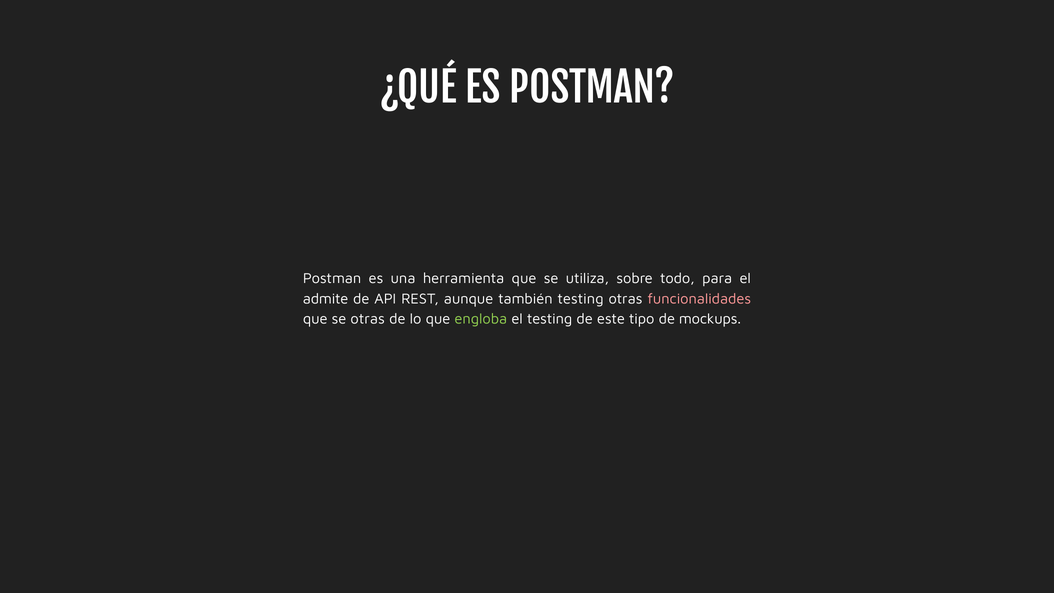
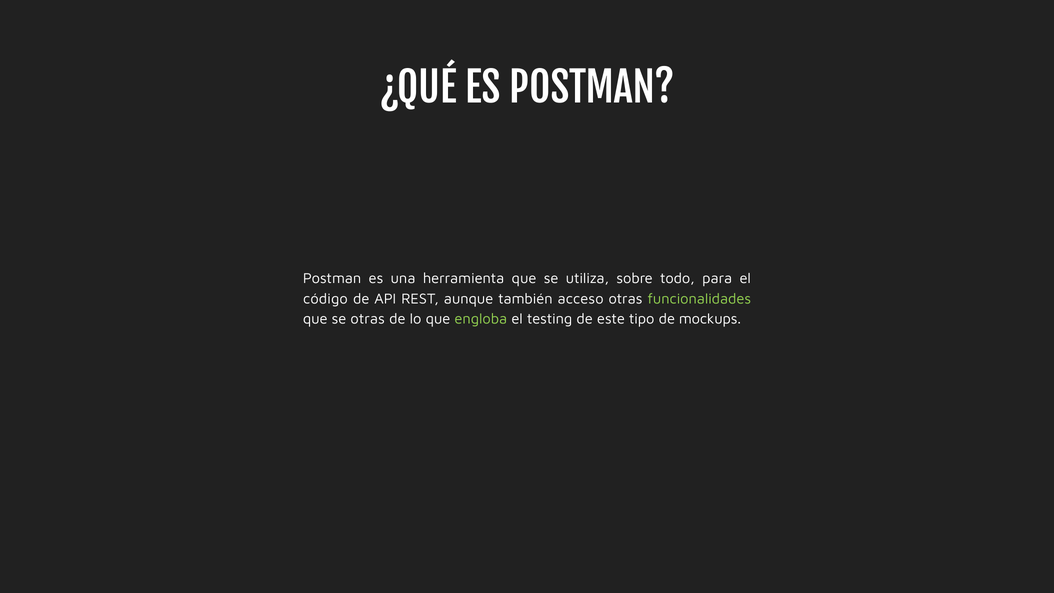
admite: admite -> código (325, 299)
también testing: testing -> acceso (581, 299)
funcionalidades colour: pink -> light green (699, 299)
